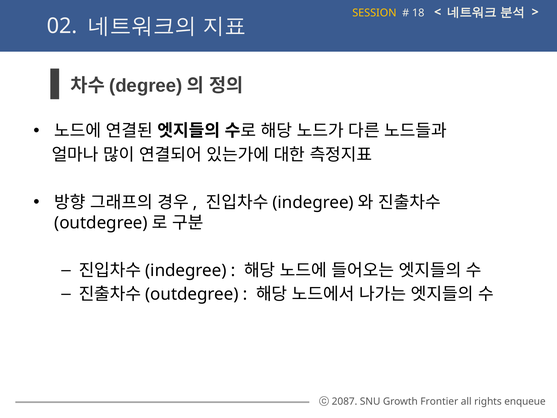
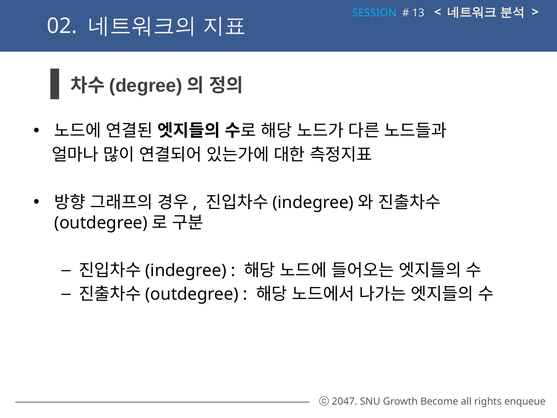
SESSION colour: yellow -> light blue (374, 13)
18: 18 -> 13 (418, 13)
2087: 2087 -> 2047 (345, 401)
Frontier: Frontier -> Become (439, 401)
